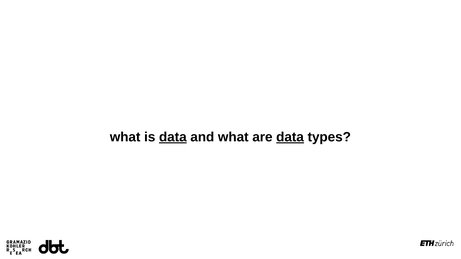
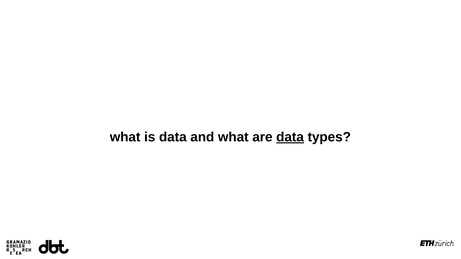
data underline: present -> none (173, 137)
